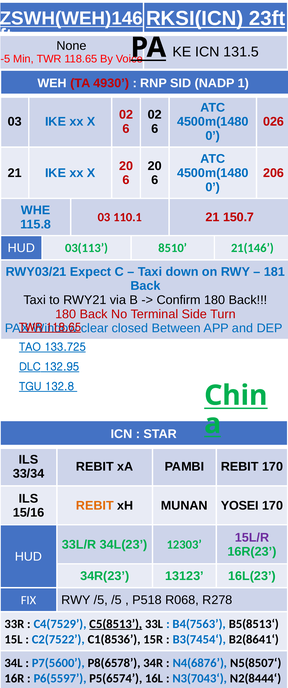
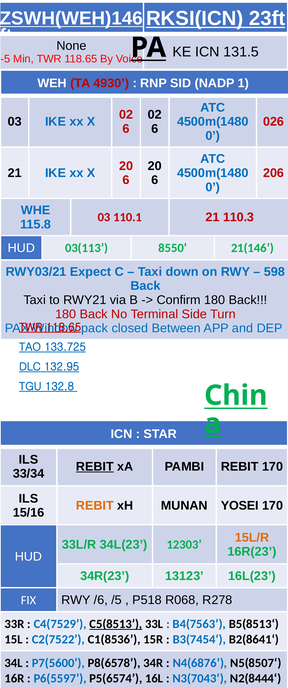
150.7: 150.7 -> 110.3 (239, 218)
8510: 8510 -> 8550 (173, 248)
181: 181 -> 598 (274, 272)
clear: clear -> pack (95, 329)
REBIT underline: none -> present (95, 467)
15L/R colour: purple -> orange (252, 538)
RWY /5: /5 -> /6 (101, 601)
